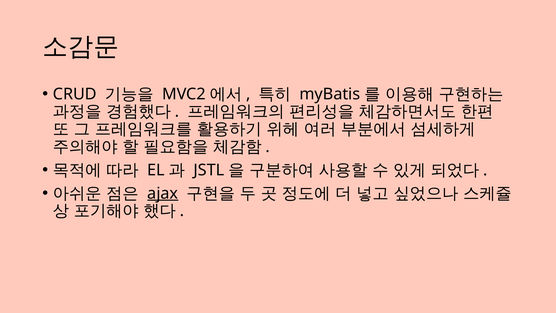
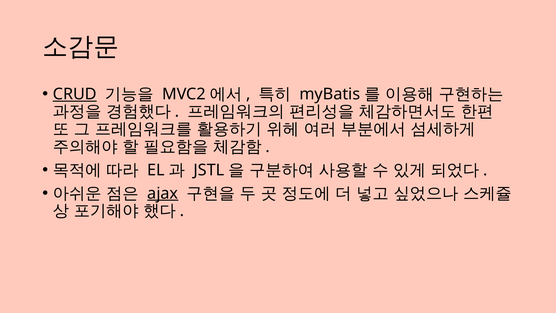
CRUD underline: none -> present (75, 94)
